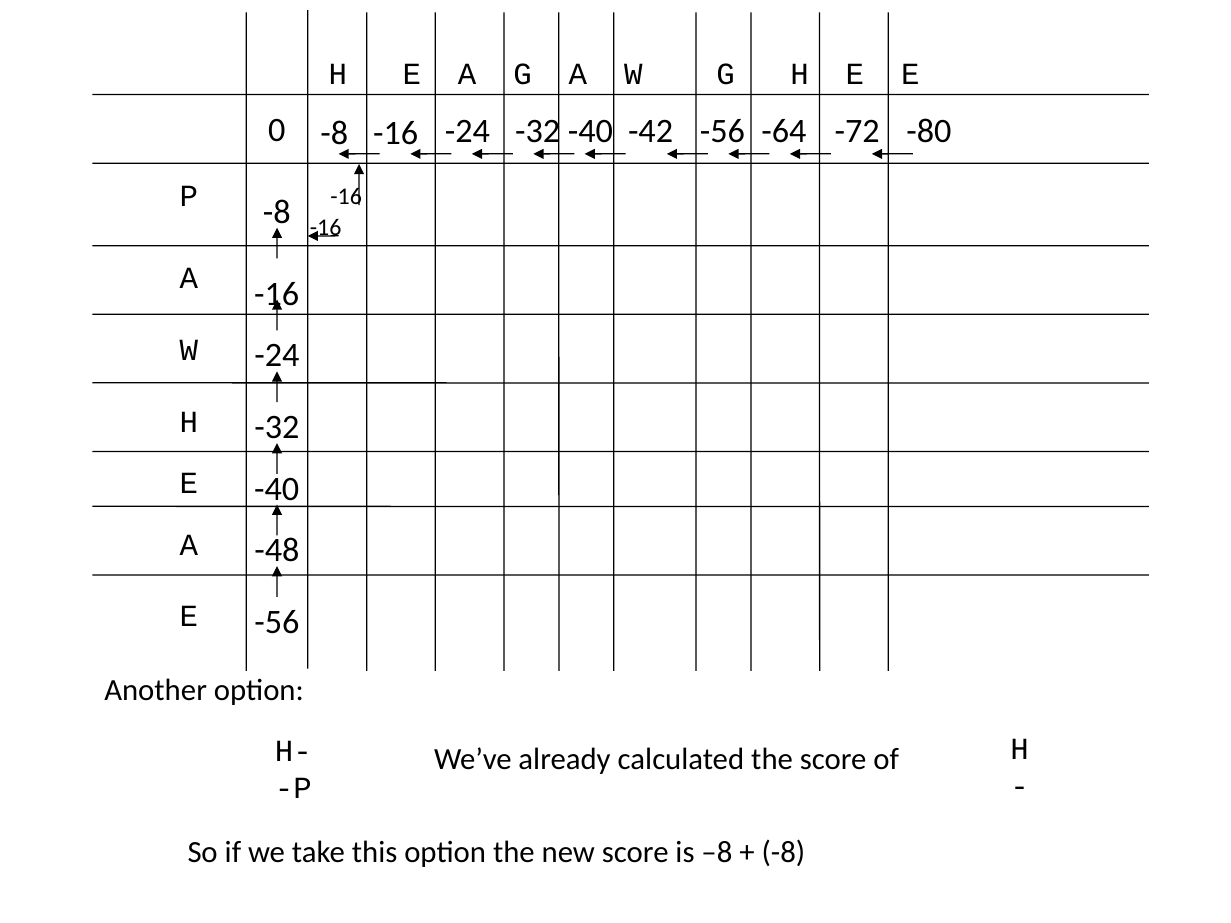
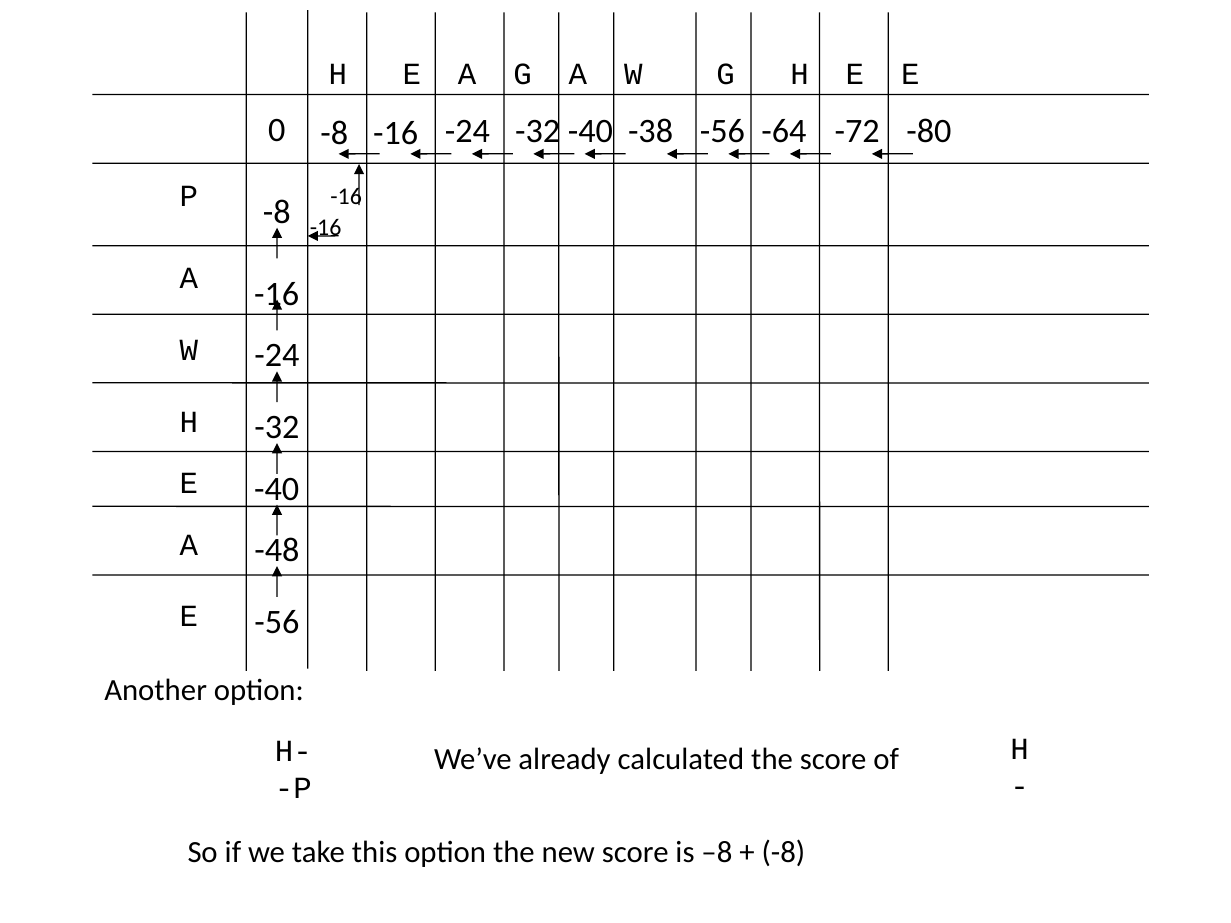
-42: -42 -> -38 (651, 132)
